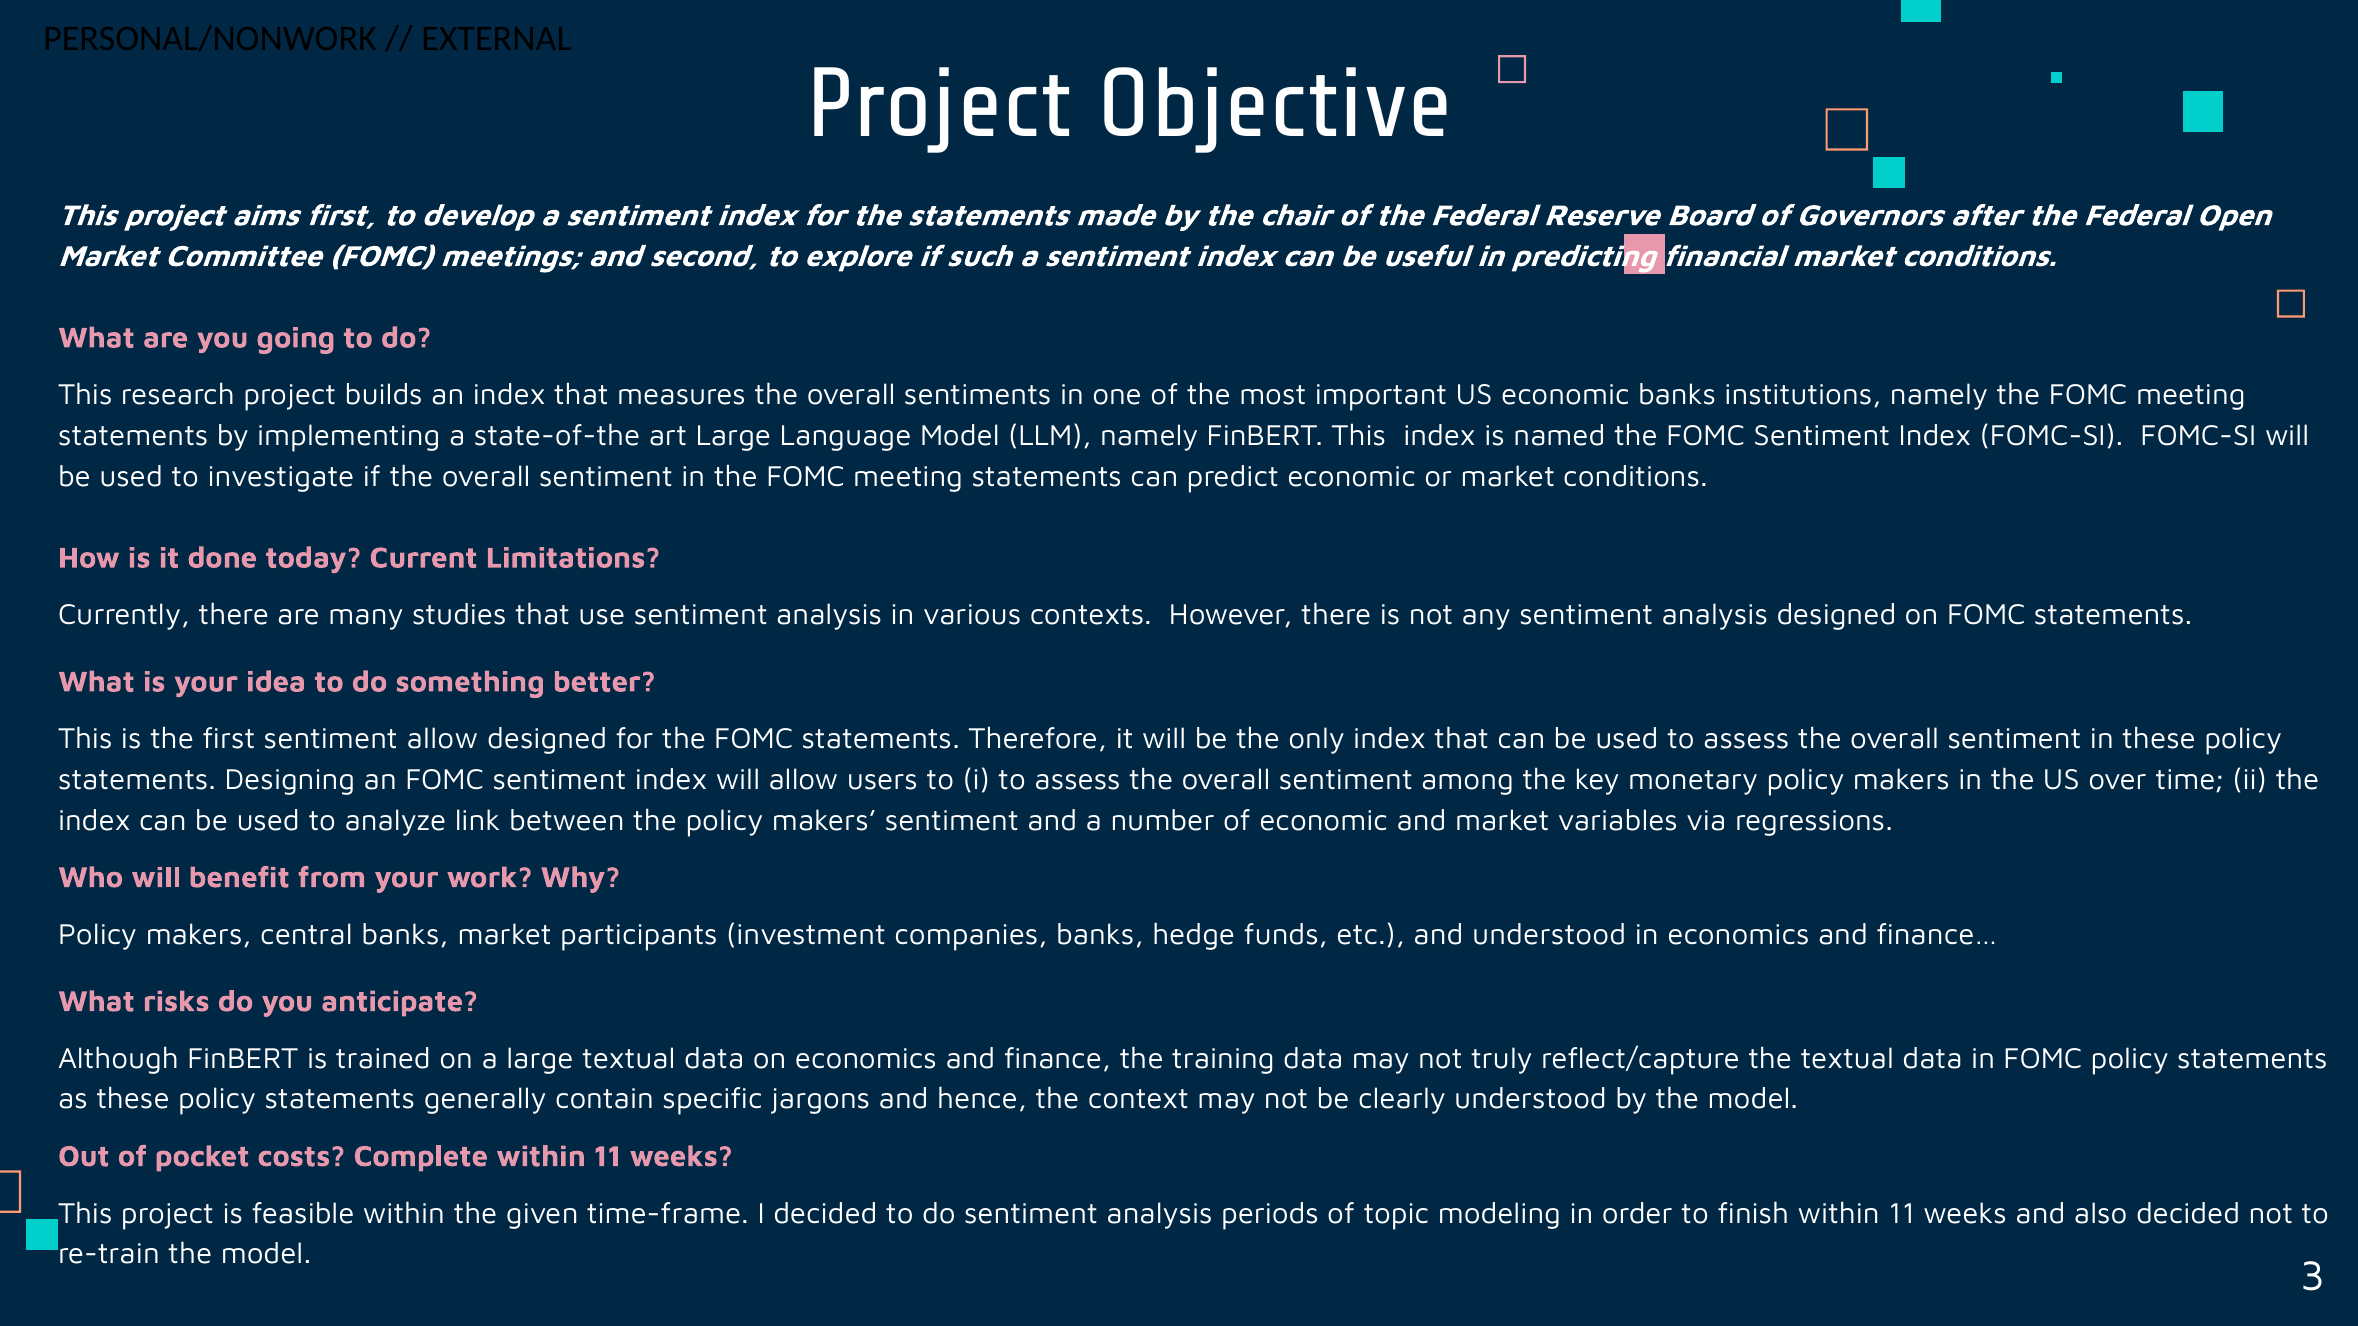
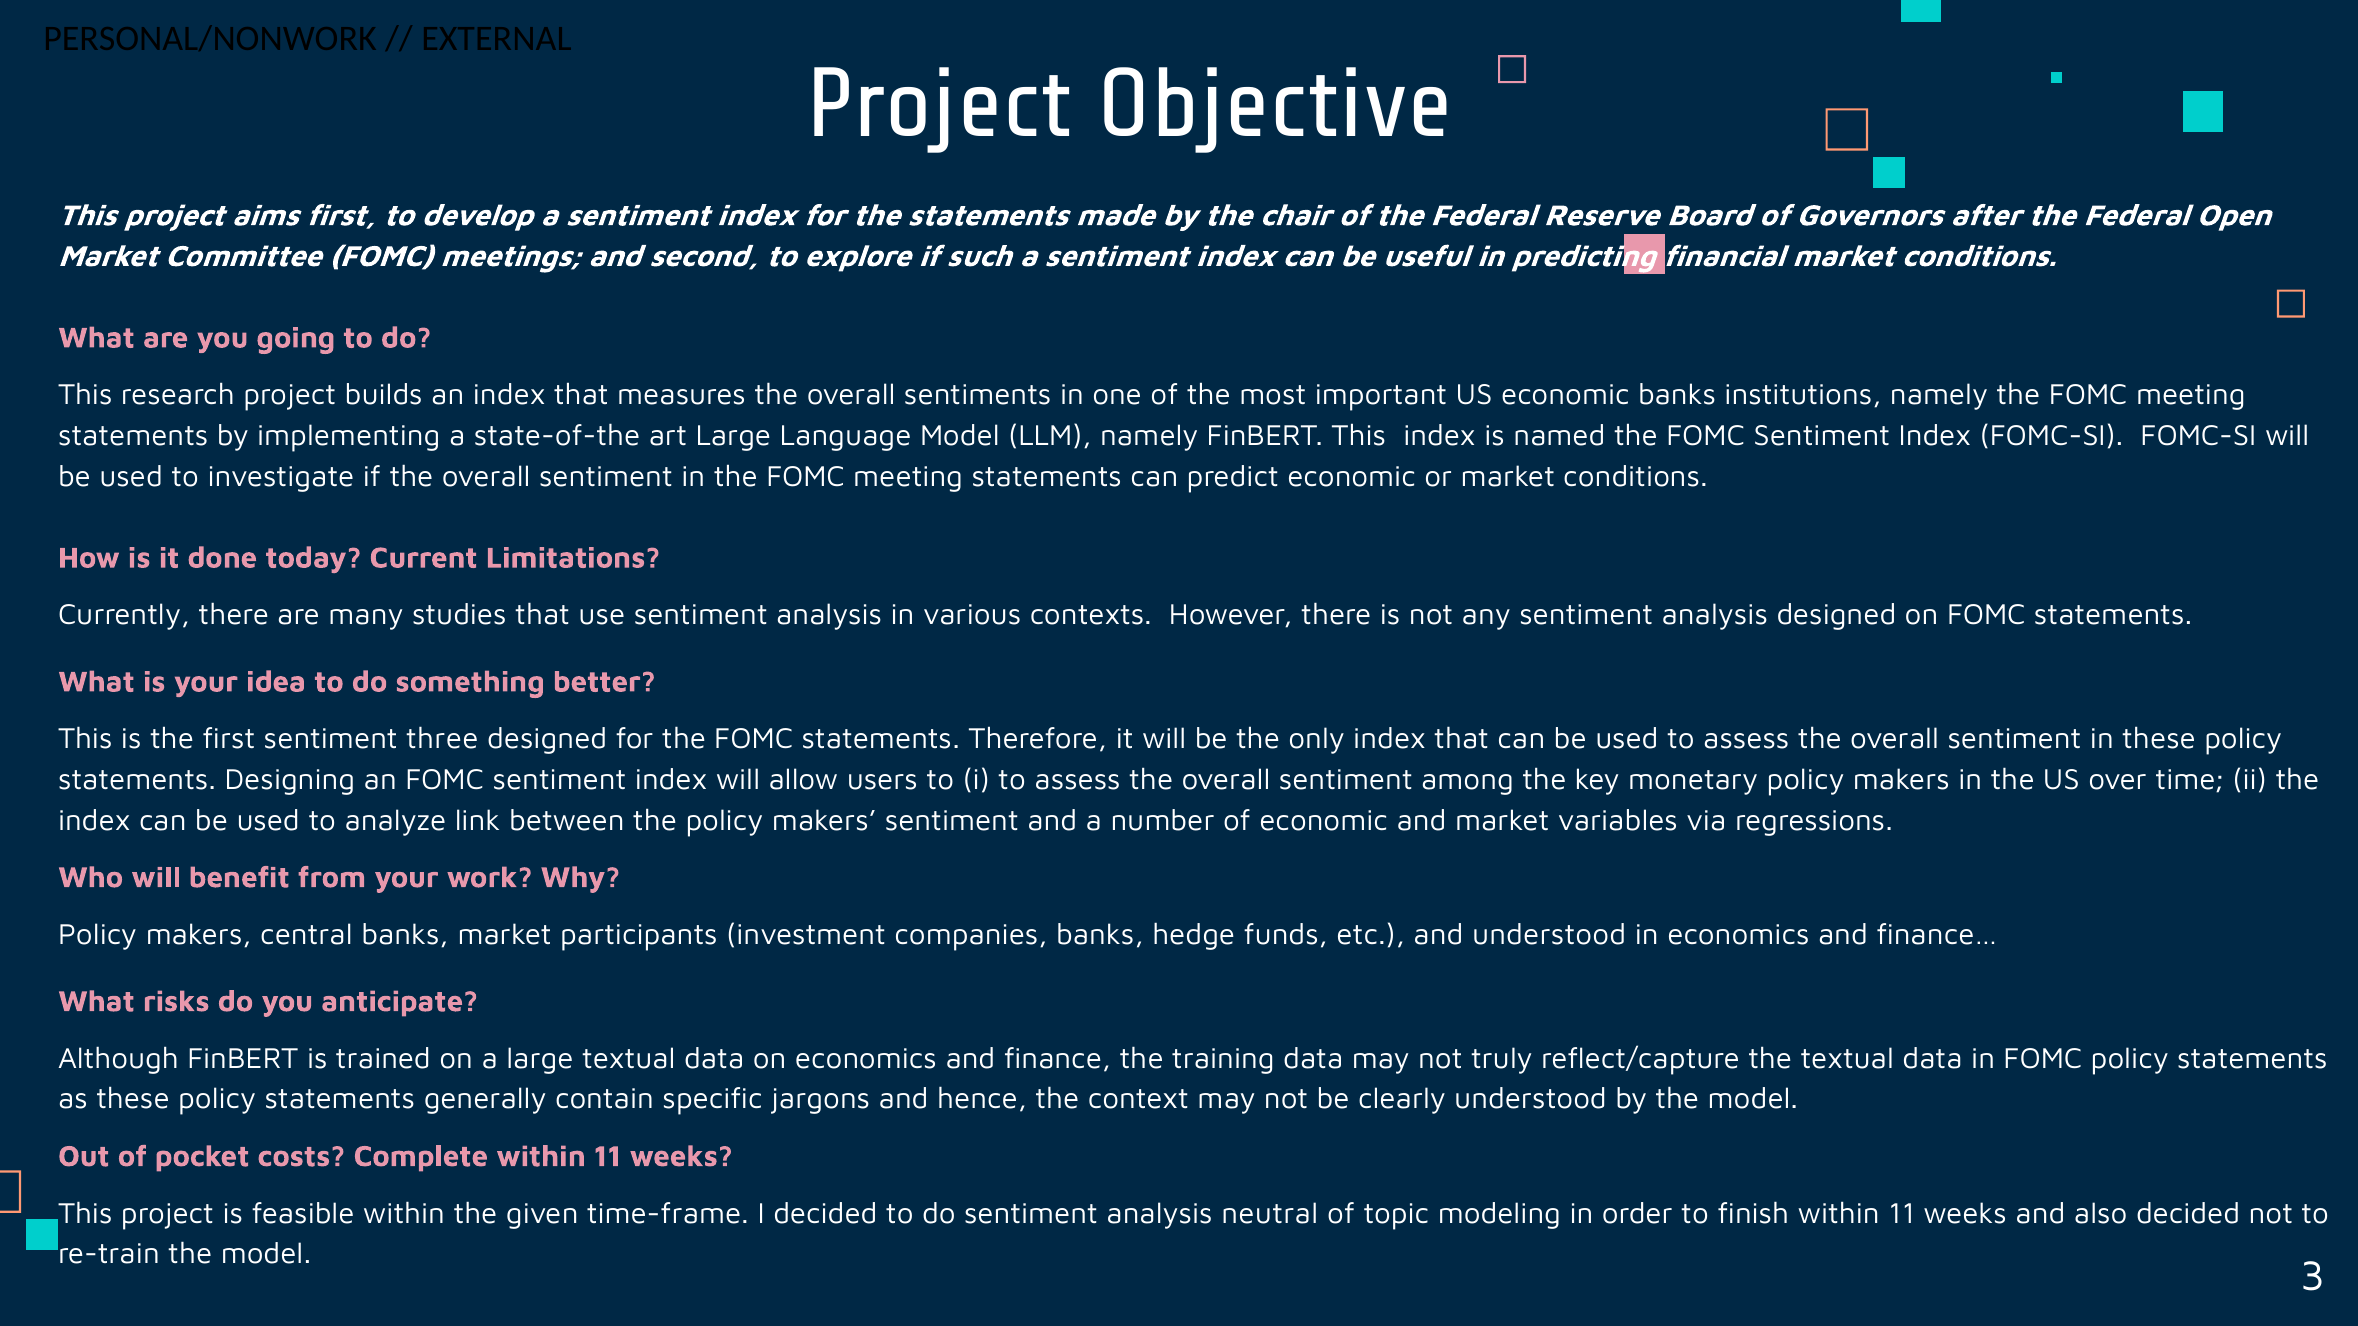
sentiment allow: allow -> three (442, 739)
periods: periods -> neutral (1270, 1214)
